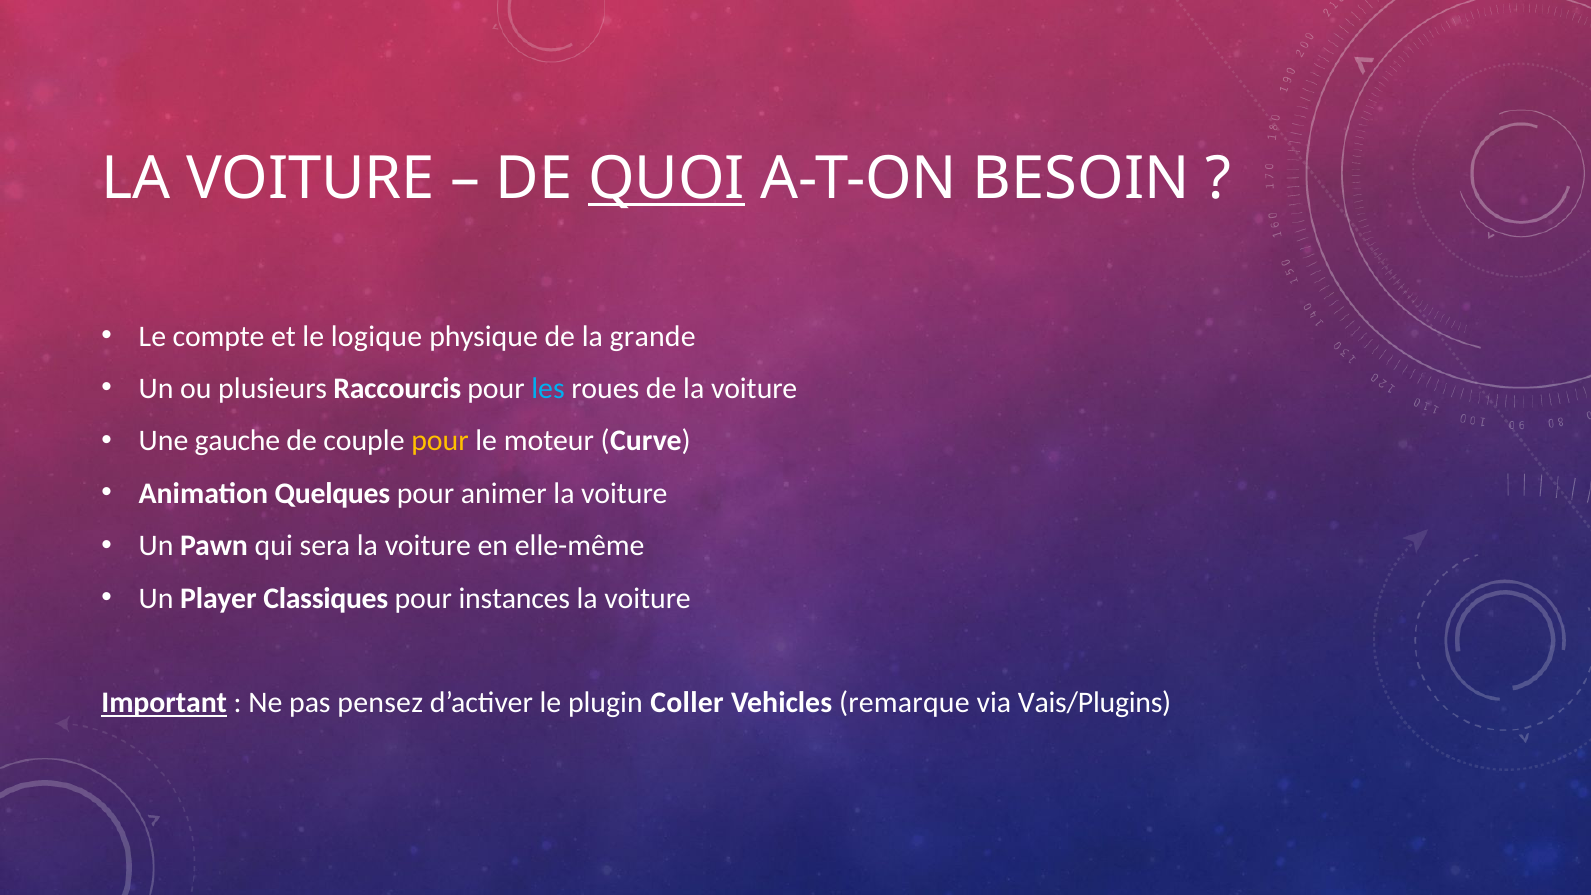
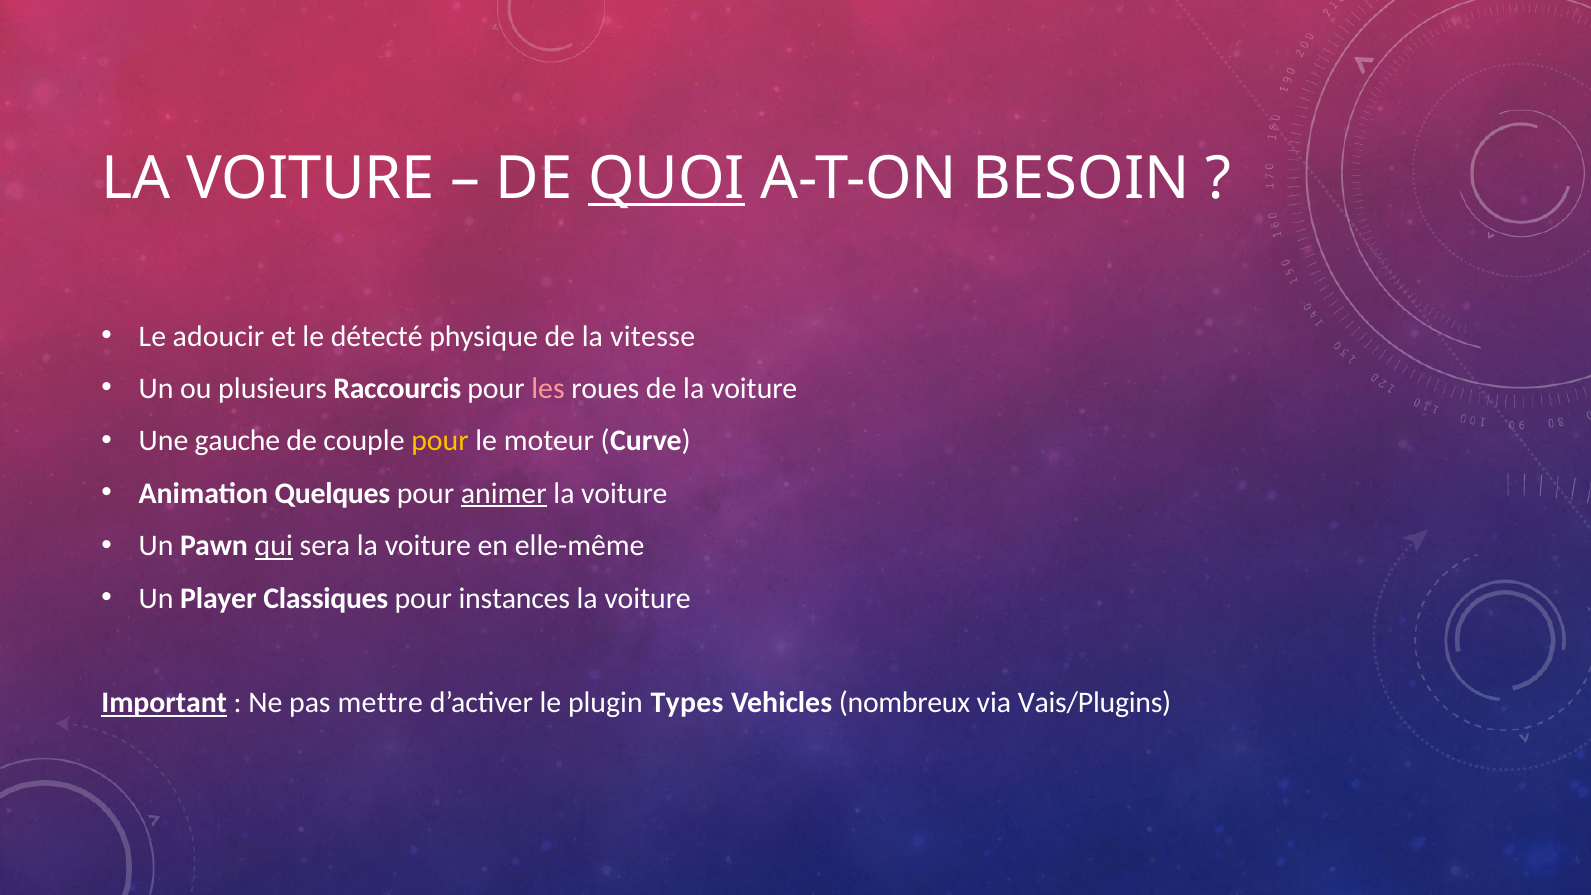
compte: compte -> adoucir (219, 336)
logique: logique -> détecté (377, 336)
grande: grande -> vitesse (653, 336)
les colour: light blue -> pink (548, 389)
animer underline: none -> present (504, 493)
qui underline: none -> present (274, 546)
pensez: pensez -> mettre (380, 703)
Coller: Coller -> Types (687, 703)
remarque: remarque -> nombreux (905, 703)
